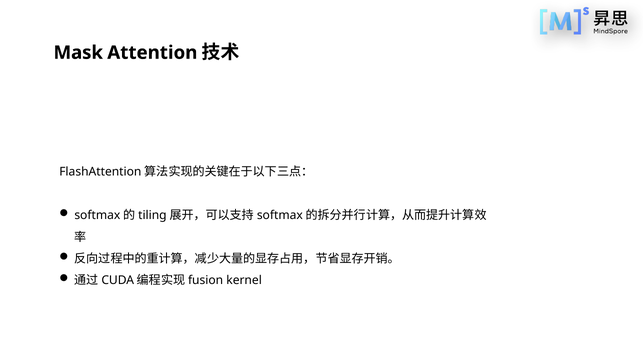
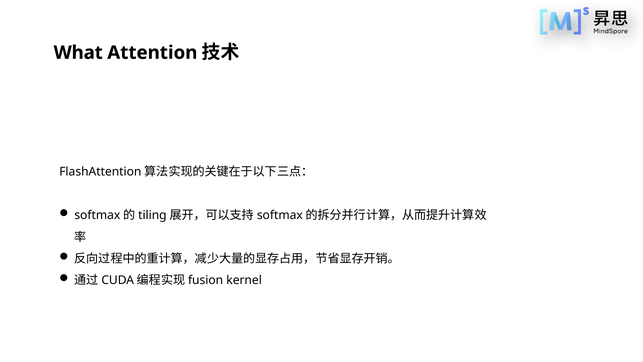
Mask: Mask -> What (78, 53)
